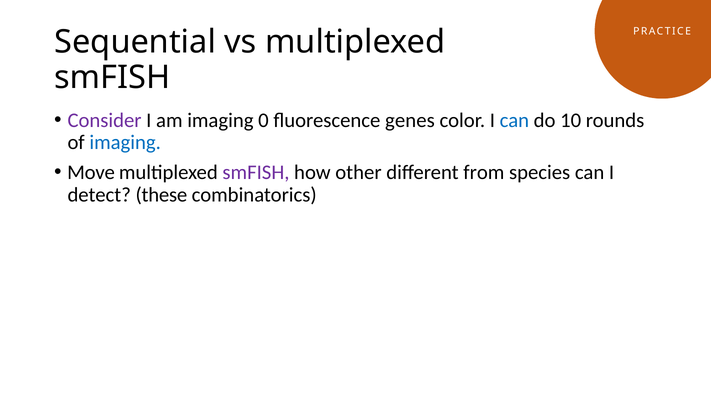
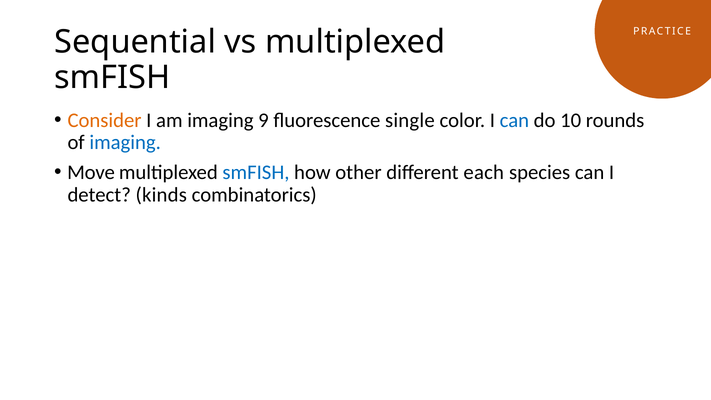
Consider colour: purple -> orange (105, 120)
0: 0 -> 9 (263, 120)
genes: genes -> single (410, 120)
smFISH colour: purple -> blue (256, 172)
from: from -> each (484, 172)
these: these -> kinds (161, 195)
